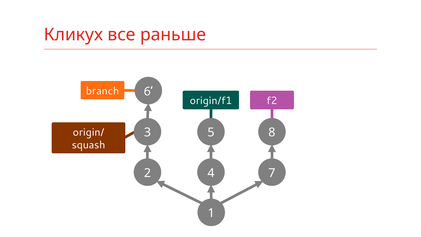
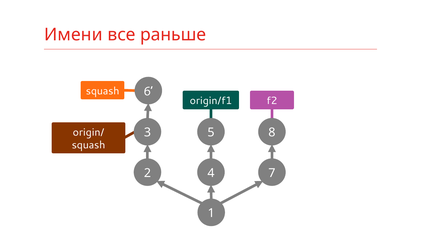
Кликух: Кликух -> Имени (73, 35)
branch: branch -> squash (103, 91)
